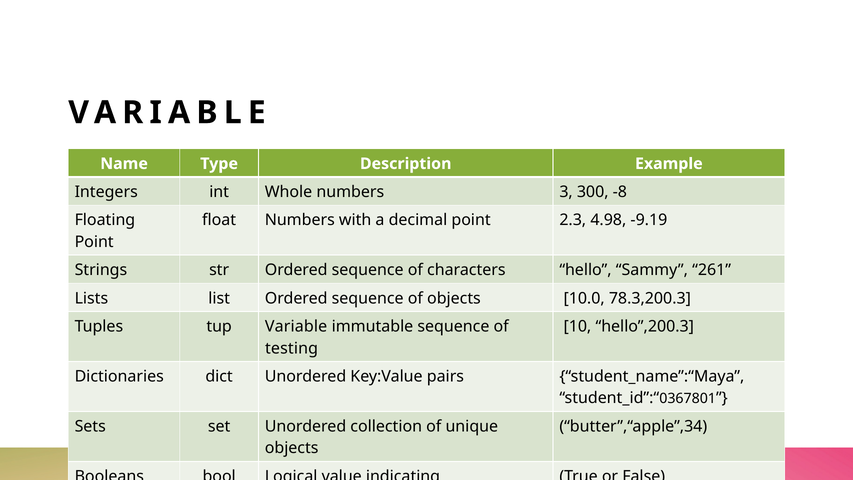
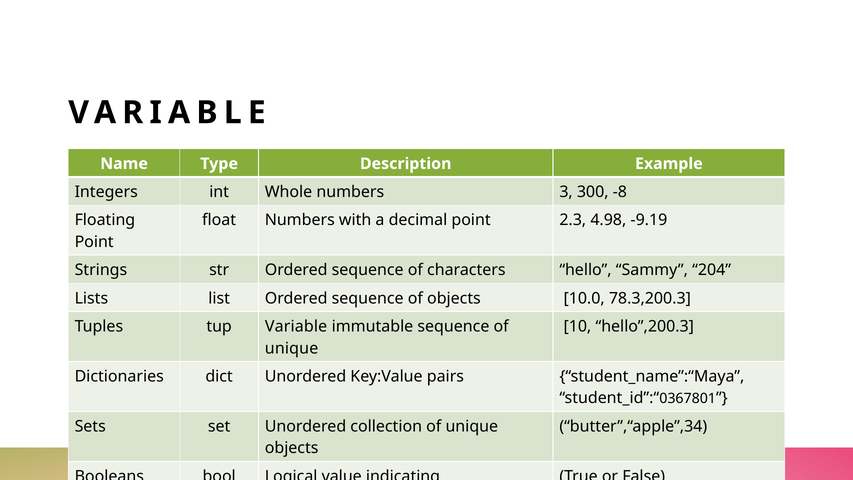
261: 261 -> 204 (712, 270)
testing: testing -> unique (292, 348)
